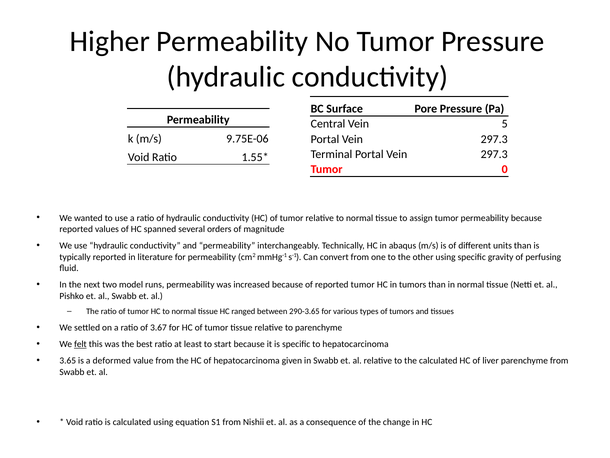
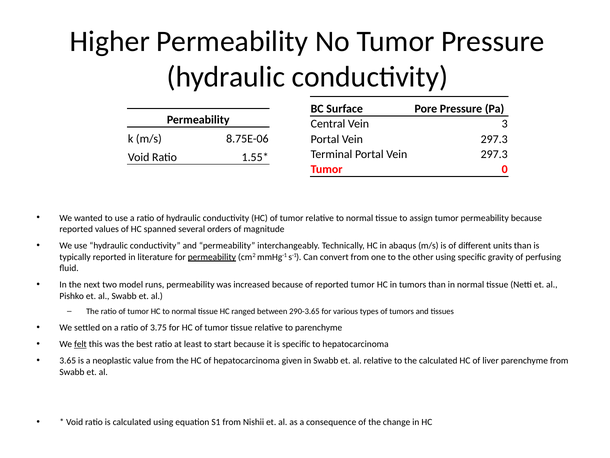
5: 5 -> 3 (505, 124)
9.75E-06: 9.75E-06 -> 8.75E-06 (247, 138)
permeability underline: none -> present (212, 257)
3.67: 3.67 -> 3.75 (159, 327)
deformed: deformed -> neoplastic (112, 360)
